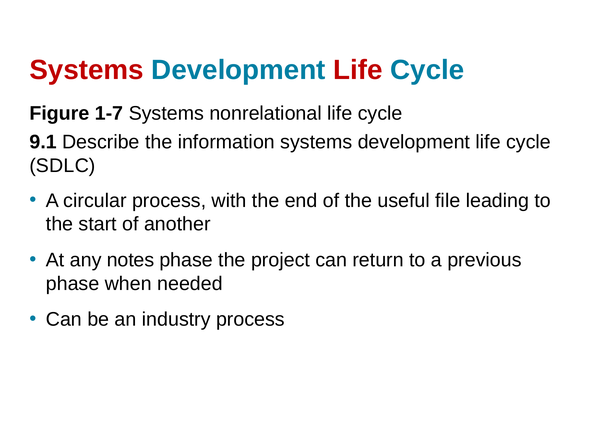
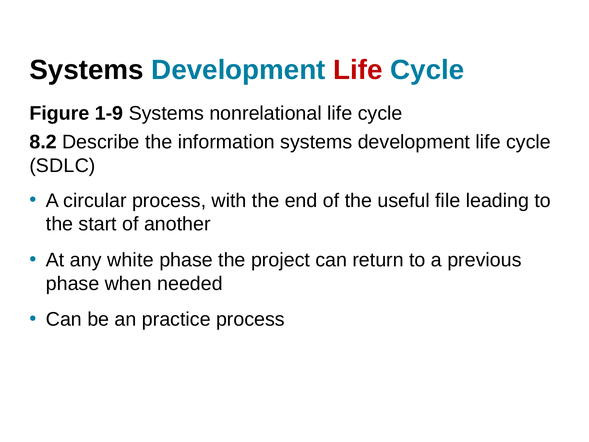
Systems colour: red -> black (87, 70)
1-7: 1-7 -> 1-9 (109, 113)
9.1: 9.1 -> 8.2 (43, 142)
notes: notes -> white (130, 260)
industry: industry -> practice (176, 319)
